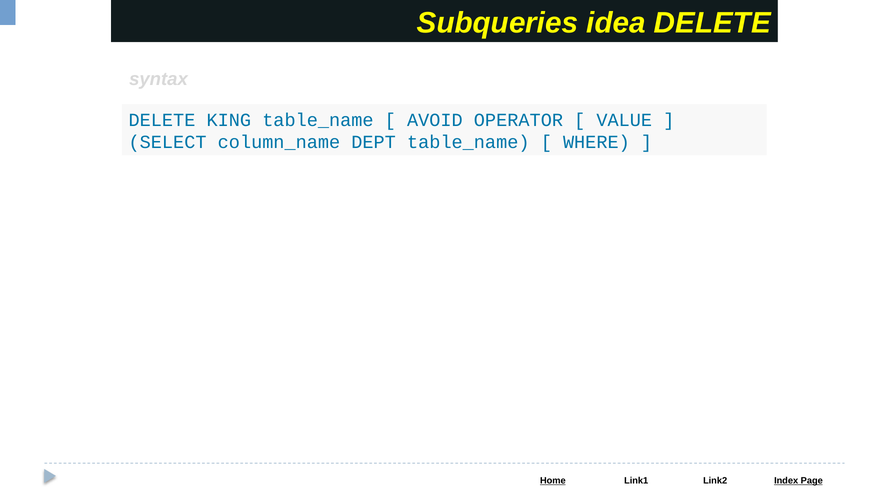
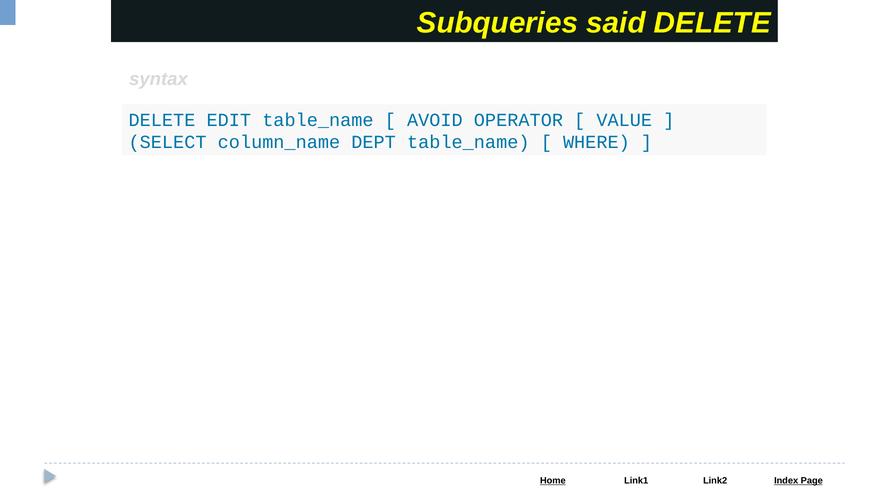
idea: idea -> said (616, 23)
KING: KING -> EDIT (229, 120)
